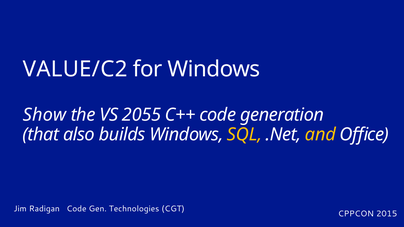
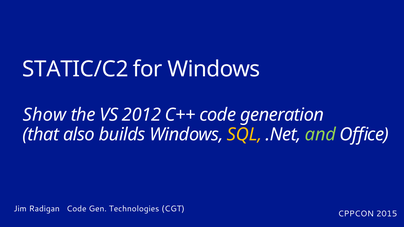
VALUE/C2: VALUE/C2 -> STATIC/C2 (75, 69)
2055: 2055 -> 2012 (142, 115)
and colour: yellow -> light green (320, 135)
